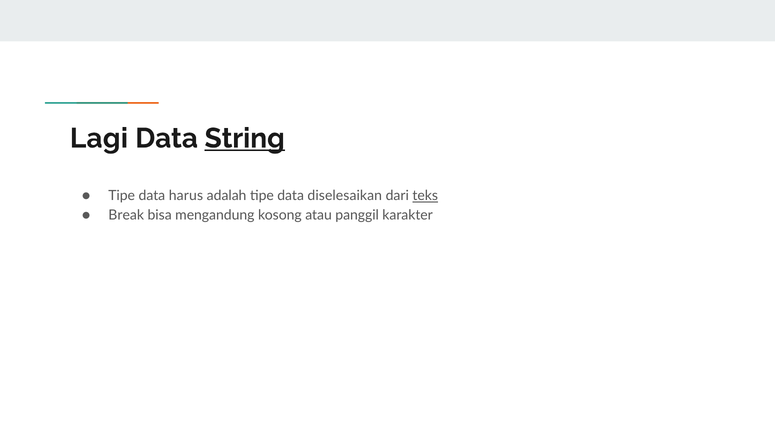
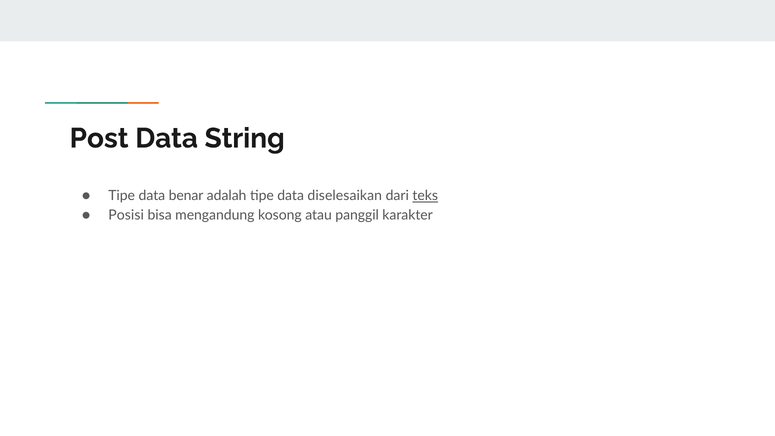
Lagi: Lagi -> Post (99, 138)
String underline: present -> none (245, 138)
harus: harus -> benar (186, 196)
Break: Break -> Posisi (126, 215)
